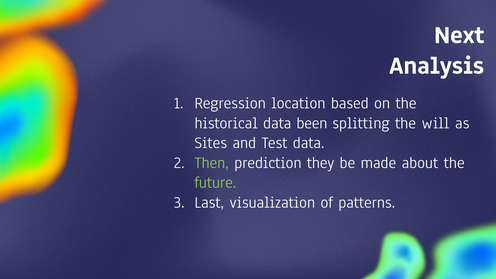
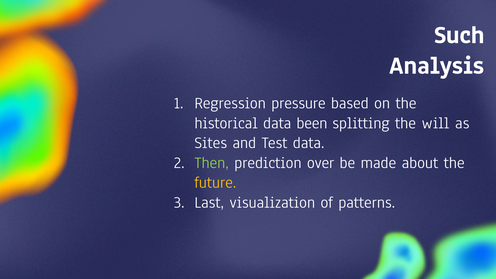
Next: Next -> Such (459, 35)
location: location -> pressure (298, 103)
they: they -> over (321, 163)
future colour: light green -> yellow (215, 182)
